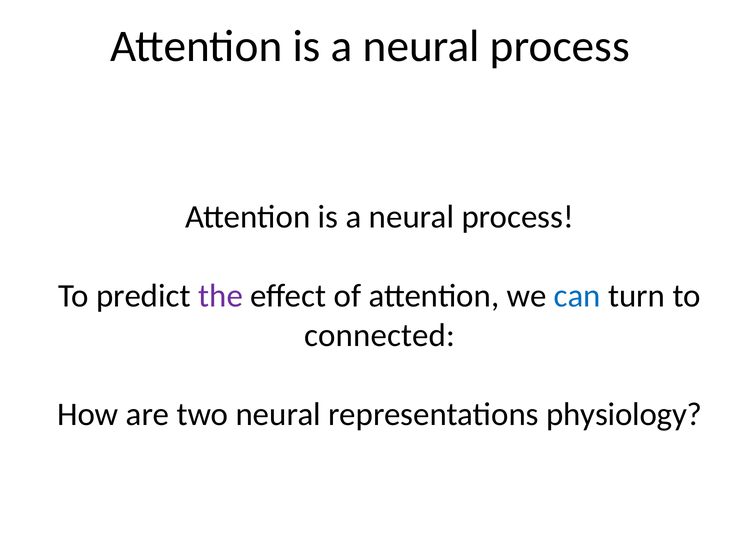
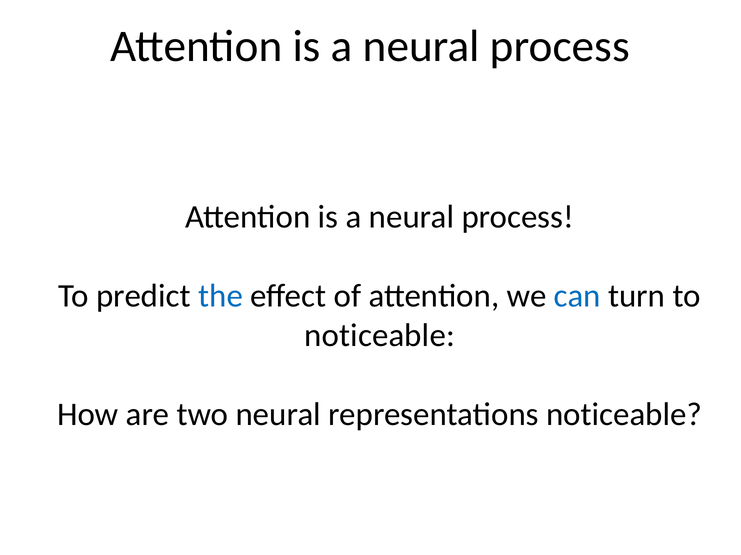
the colour: purple -> blue (221, 296)
connected: connected -> noticeable (380, 336)
representations physiology: physiology -> noticeable (624, 415)
